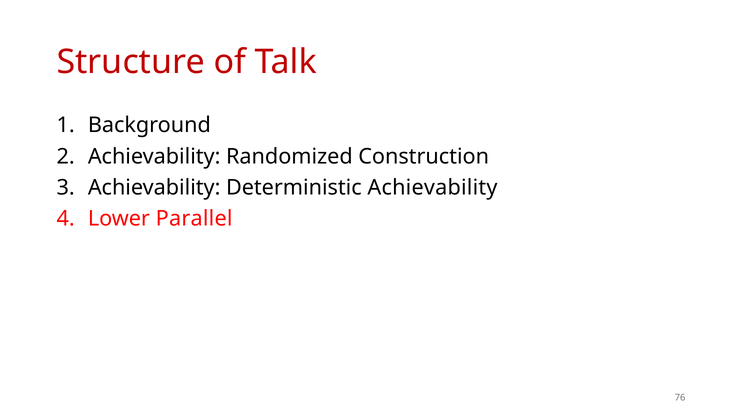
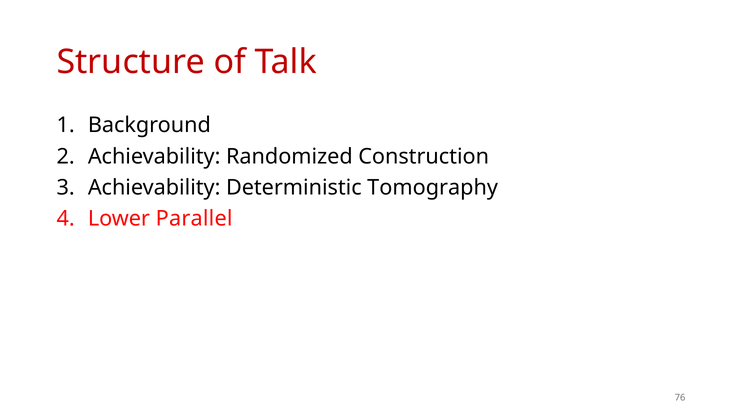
Deterministic Achievability: Achievability -> Tomography (433, 188)
